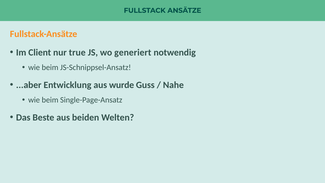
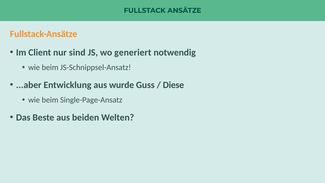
true: true -> sind (77, 52)
Nahe: Nahe -> Diese (173, 85)
